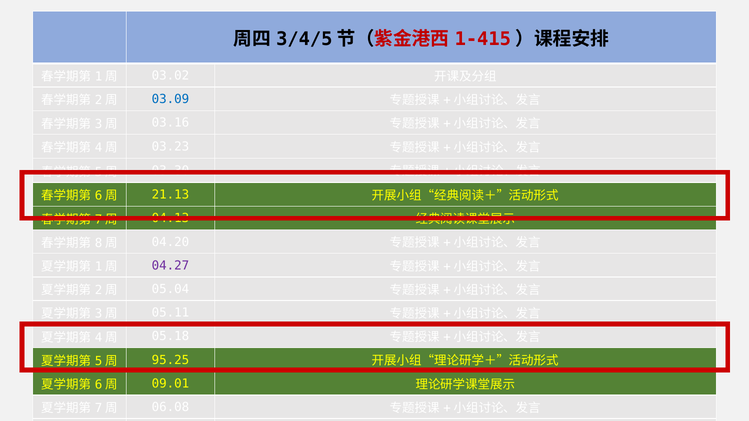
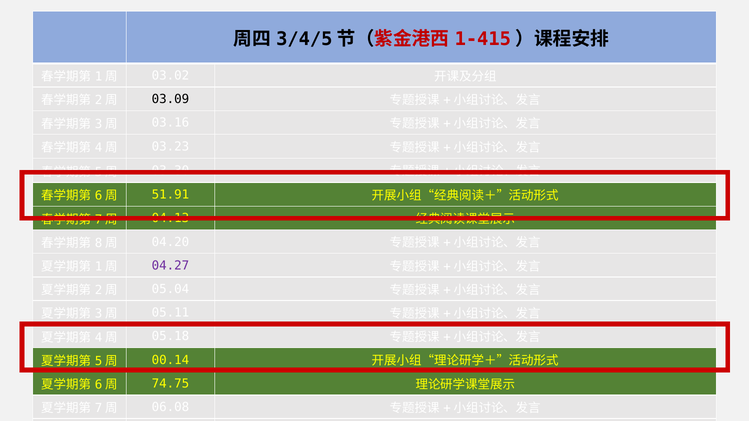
03.09 colour: blue -> black (170, 99)
21.13: 21.13 -> 51.91 (170, 195)
95.25: 95.25 -> 00.14 (170, 360)
09.01: 09.01 -> 74.75 (170, 384)
